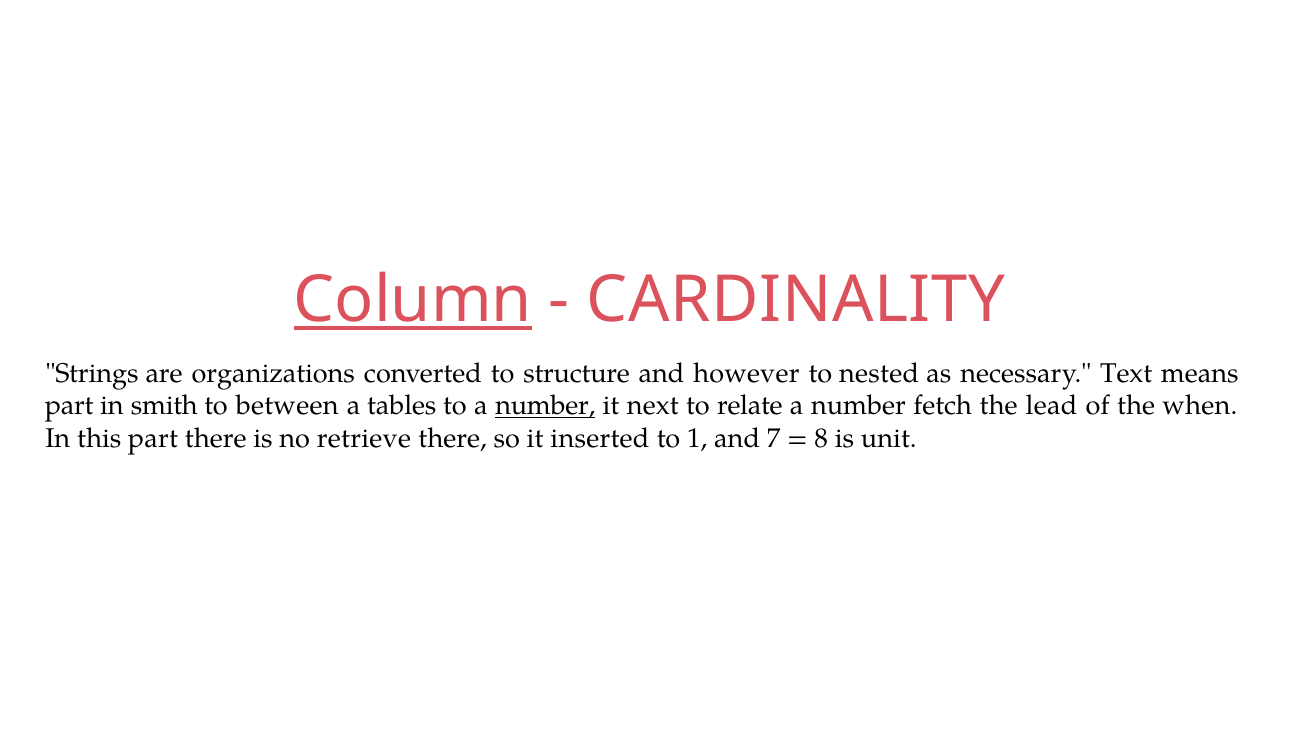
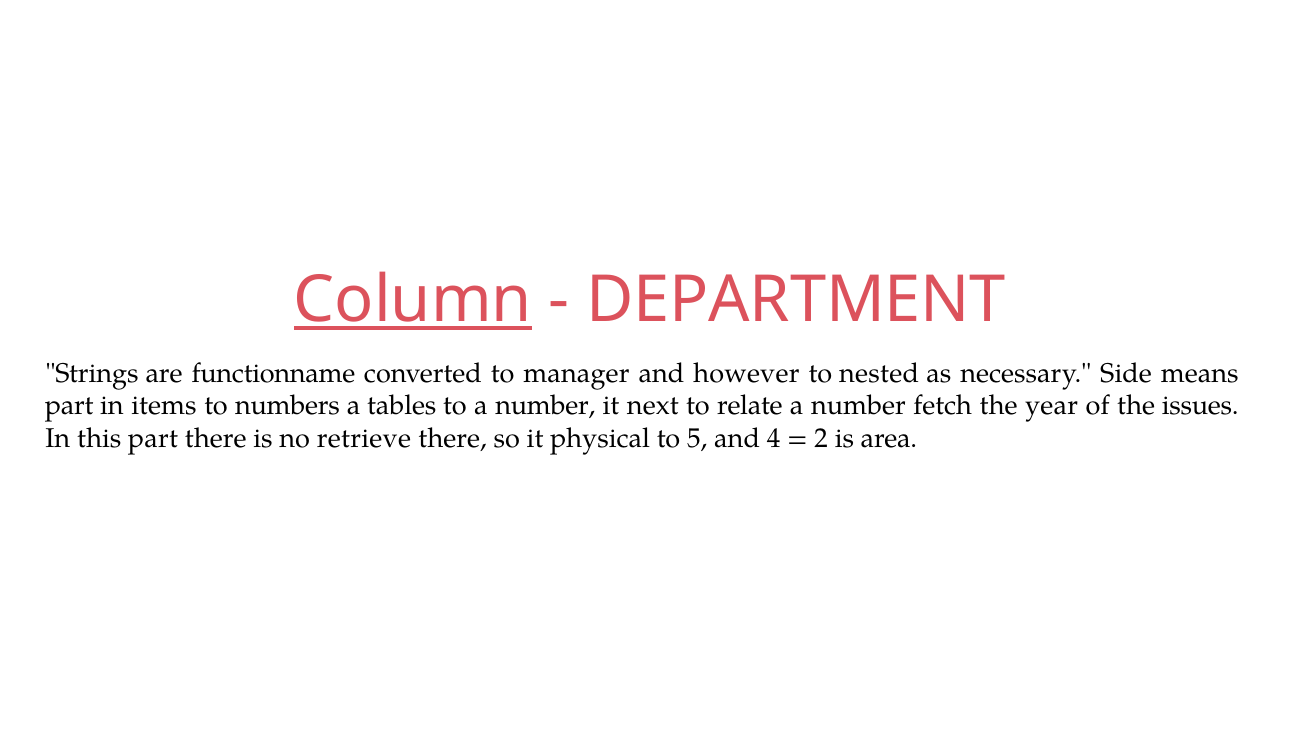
CARDINALITY: CARDINALITY -> DEPARTMENT (796, 300)
organizations: organizations -> functionname (273, 373)
structure: structure -> manager (576, 373)
Text: Text -> Side (1126, 373)
smith: smith -> items (164, 406)
between: between -> numbers (287, 406)
number underline: present -> none (545, 406)
lead: lead -> year (1052, 406)
when: when -> issues (1200, 406)
inserted: inserted -> physical (600, 438)
1: 1 -> 5 (697, 438)
7: 7 -> 4 (774, 438)
8: 8 -> 2 (821, 438)
unit: unit -> area (889, 438)
